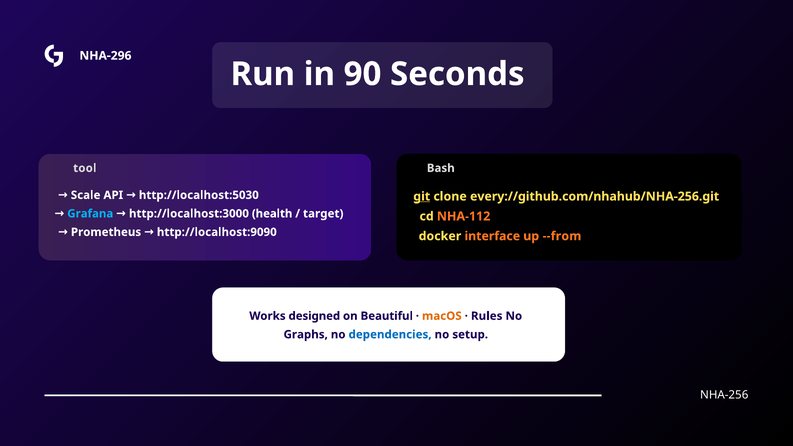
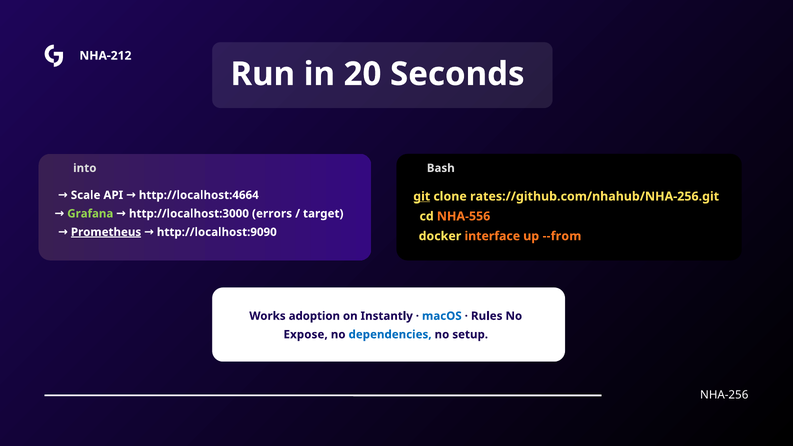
NHA-296: NHA-296 -> NHA-212 (105, 56)
90: 90 -> 20 (363, 74)
tool: tool -> into (85, 168)
http://localhost:5030: http://localhost:5030 -> http://localhost:4664 (199, 195)
every://github.com/nhahub/NHA-256.git: every://github.com/nhahub/NHA-256.git -> rates://github.com/nhahub/NHA-256.git (595, 196)
Grafana colour: light blue -> light green (90, 214)
health: health -> errors (272, 214)
NHA-112: NHA-112 -> NHA-556 (464, 216)
Prometheus underline: none -> present (106, 232)
designed: designed -> adoption (314, 316)
Beautiful: Beautiful -> Instantly (387, 316)
macOS colour: orange -> blue (442, 316)
Graphs: Graphs -> Expose (306, 335)
